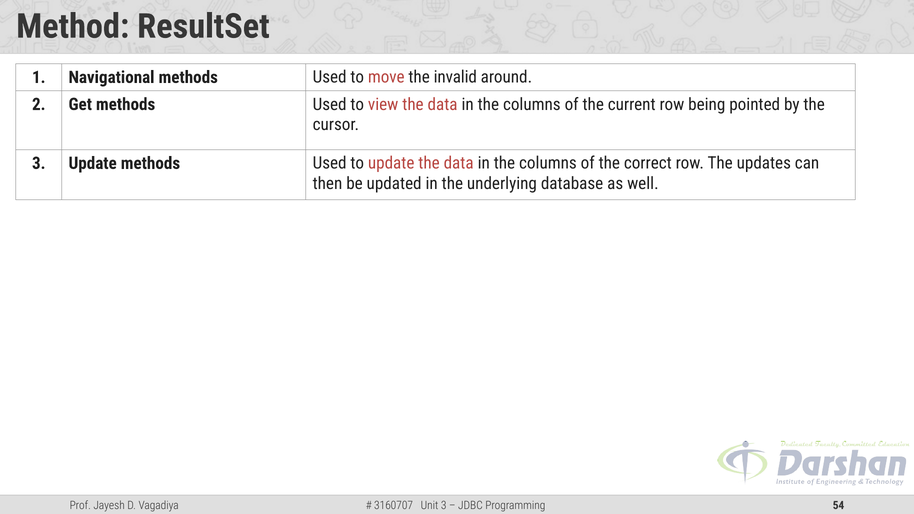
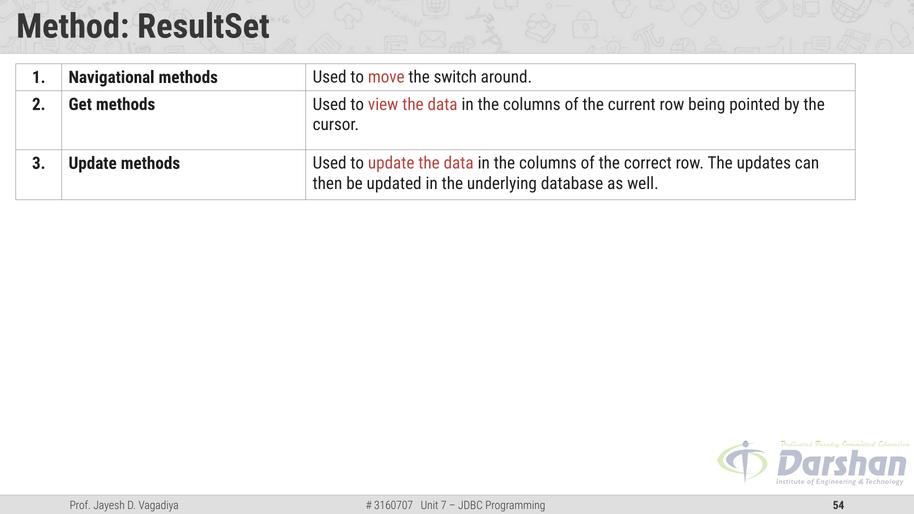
invalid: invalid -> switch (455, 77)
3: 3 -> 7 (444, 505)
